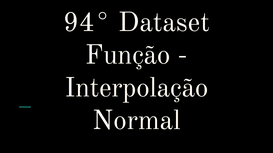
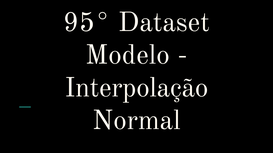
94°: 94° -> 95° (87, 22)
Função: Função -> Modelo (128, 55)
